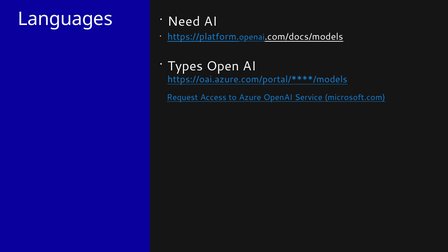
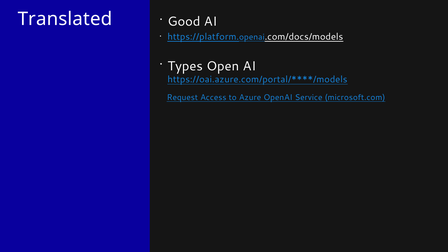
Languages: Languages -> Translated (65, 19)
Need: Need -> Good (184, 22)
